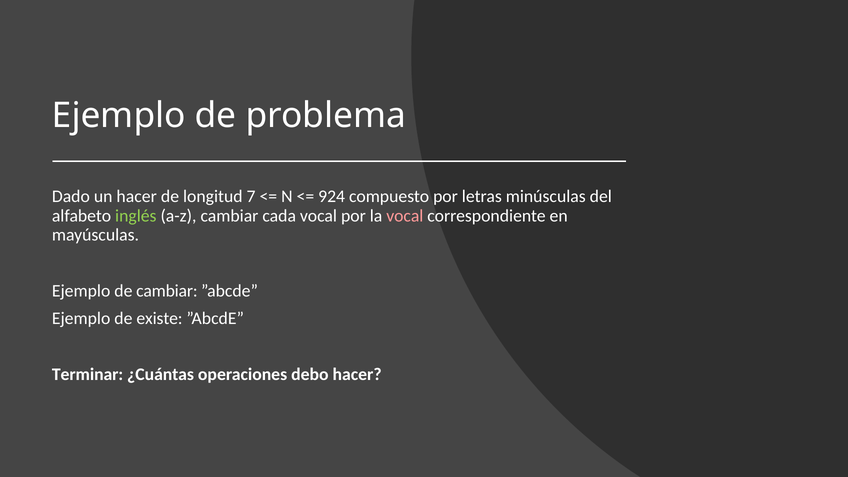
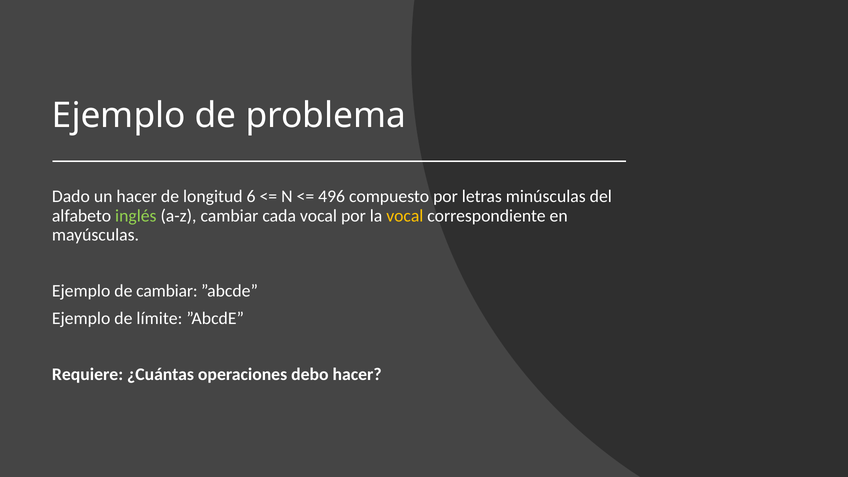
7: 7 -> 6 (251, 197)
924: 924 -> 496 (332, 197)
vocal colour: pink -> yellow (405, 216)
existe: existe -> límite (159, 319)
Terminar: Terminar -> Requiere (88, 375)
